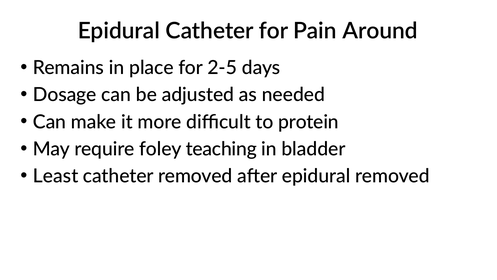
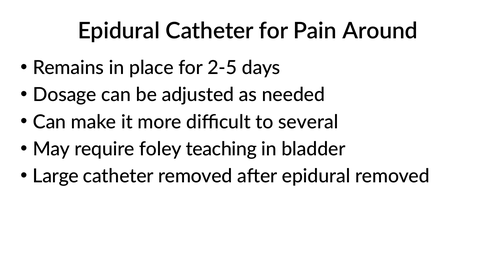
protein: protein -> several (308, 122)
Least: Least -> Large (56, 176)
